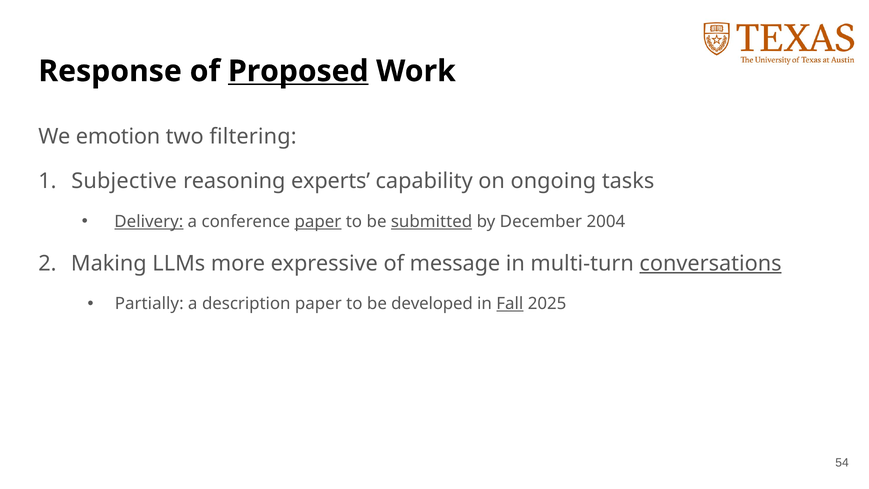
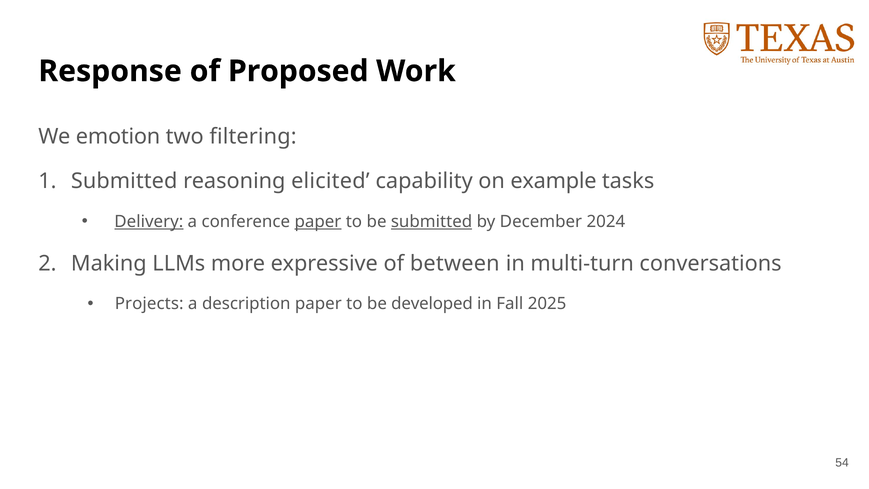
Proposed underline: present -> none (298, 71)
Subjective: Subjective -> Submitted (124, 181)
experts: experts -> elicited (330, 181)
ongoing: ongoing -> example (554, 181)
2004: 2004 -> 2024 (606, 221)
message: message -> between (455, 263)
conversations underline: present -> none (711, 263)
Partially: Partially -> Projects (149, 304)
Fall underline: present -> none (510, 304)
